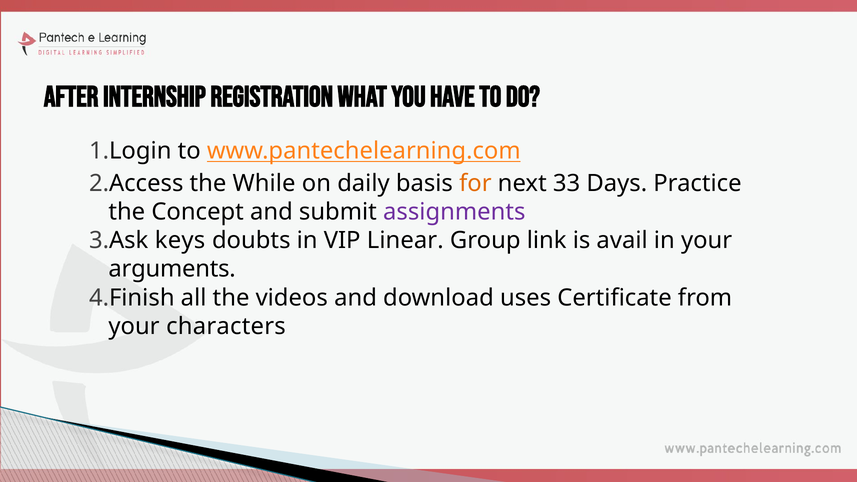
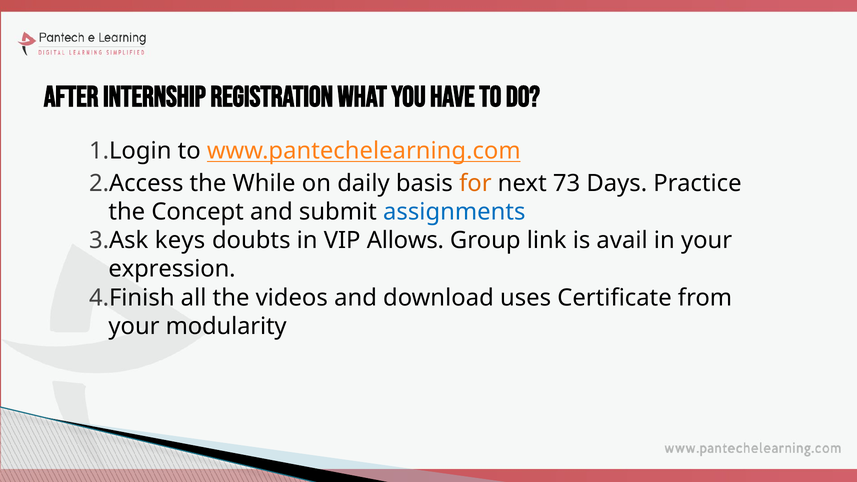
33: 33 -> 73 (567, 183)
assignments colour: purple -> blue (454, 212)
Linear: Linear -> Allows (405, 241)
arguments: arguments -> expression (172, 269)
characters: characters -> modularity (226, 326)
